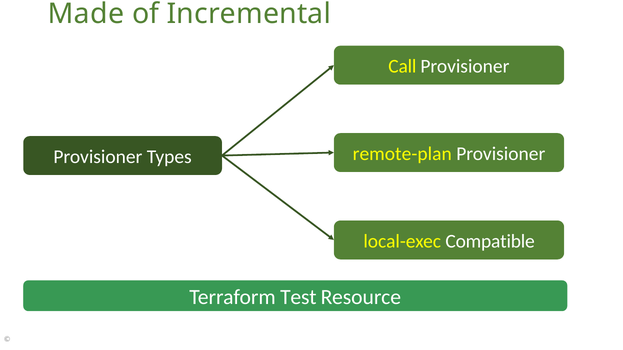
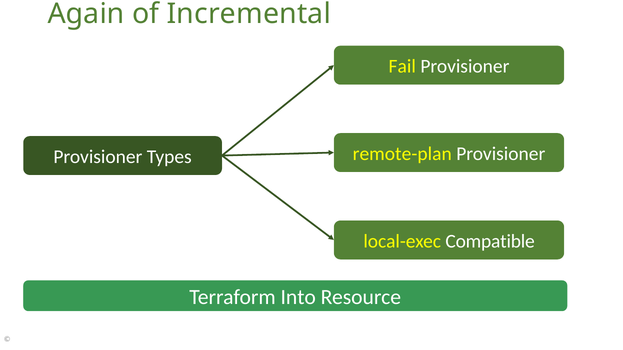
Made: Made -> Again (86, 14)
Call: Call -> Fail (402, 67)
Test: Test -> Into (298, 298)
